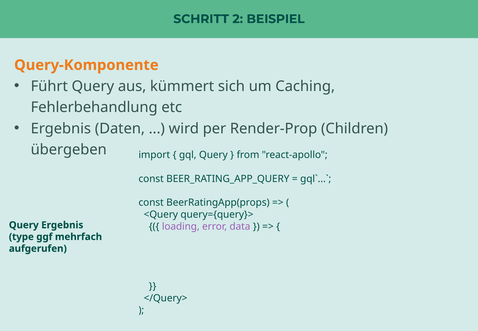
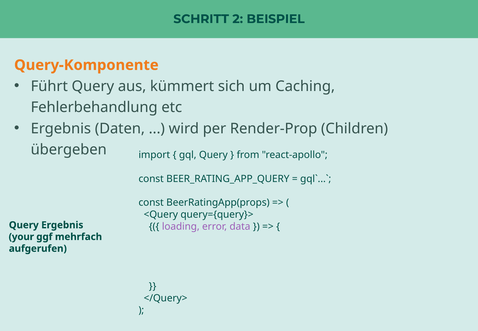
type: type -> your (21, 237)
